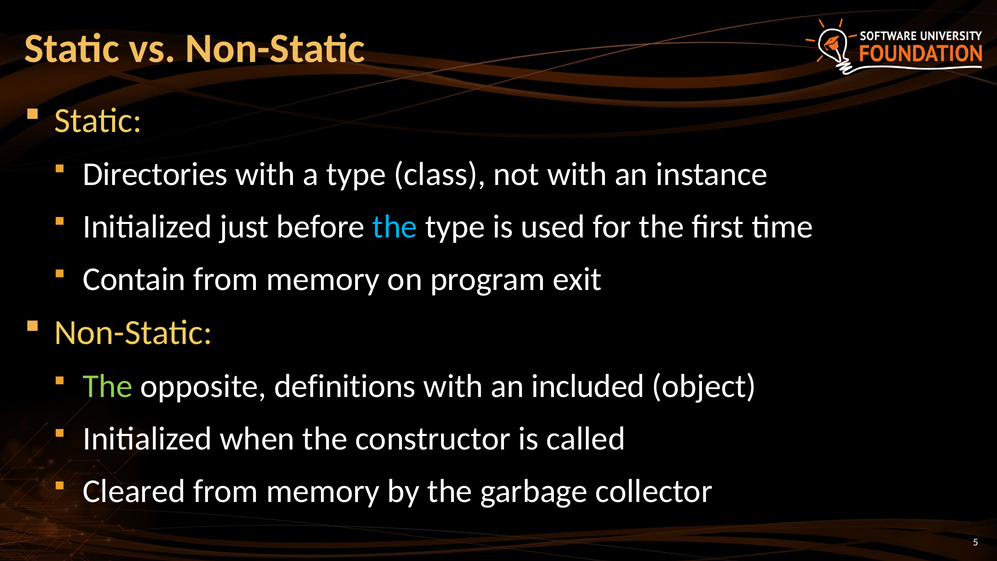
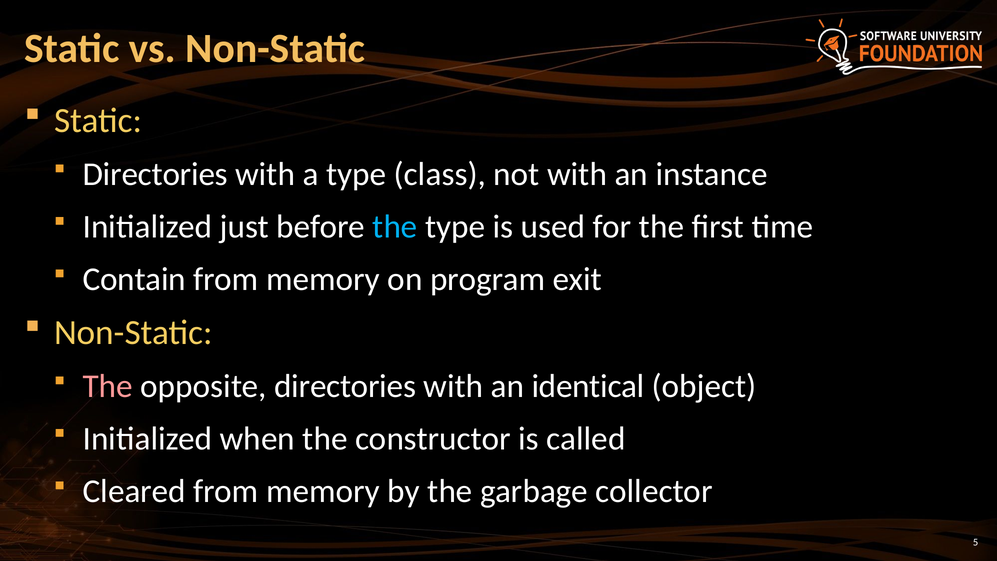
The colour: light green -> pink (108, 386)
opposite definitions: definitions -> directories (345, 386)
included: included -> identical (588, 386)
